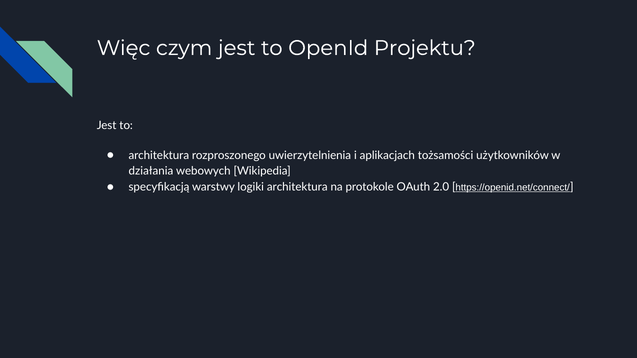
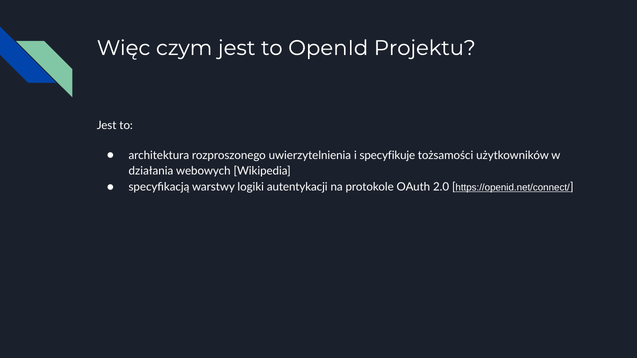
aplikacjach: aplikacjach -> specyfikuje (387, 155)
logiki architektura: architektura -> autentykacji (297, 187)
